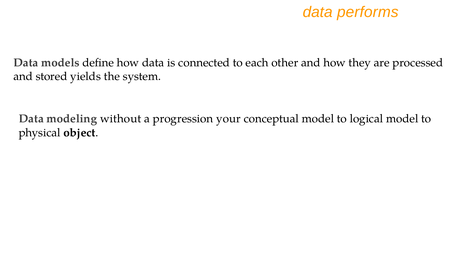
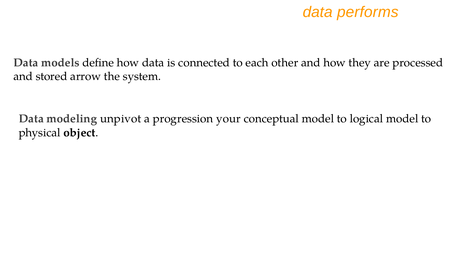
yields: yields -> arrow (86, 76)
without: without -> unpivot (121, 119)
